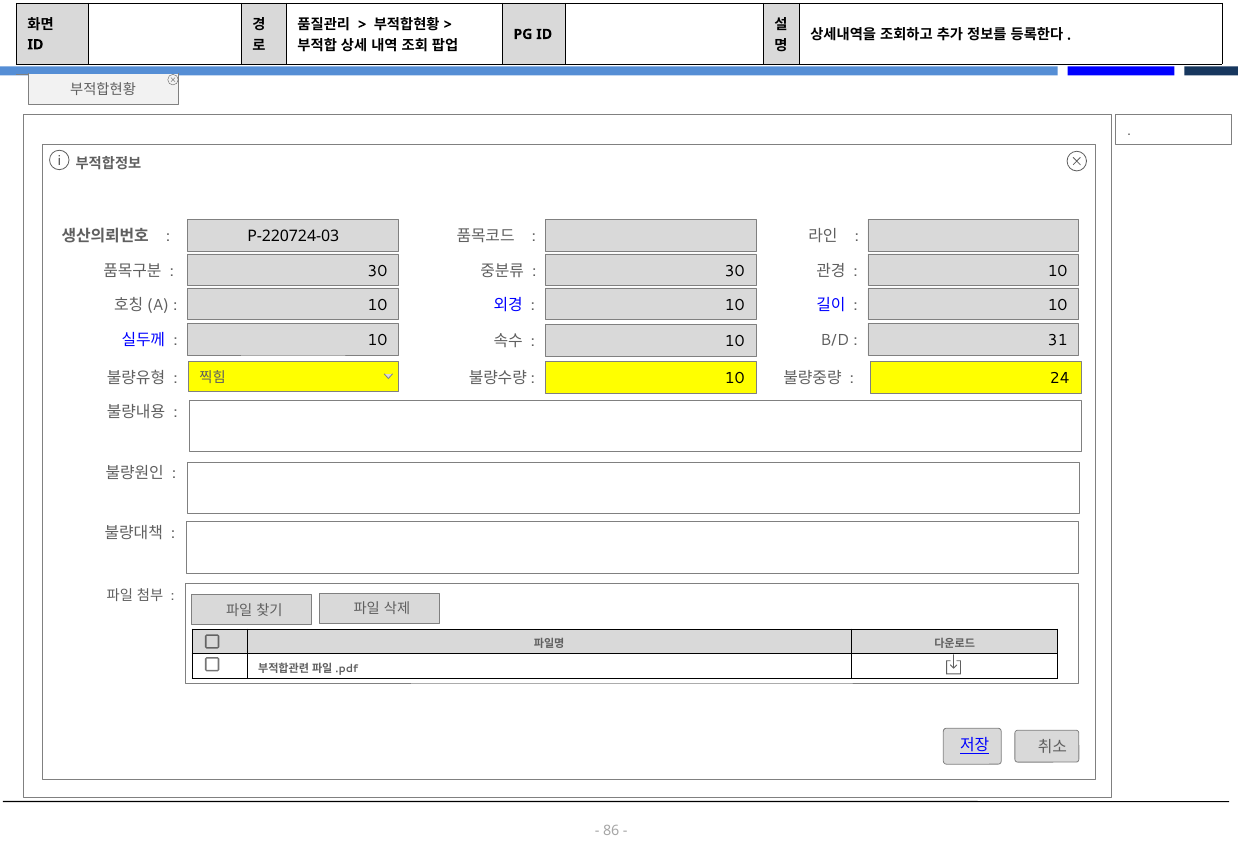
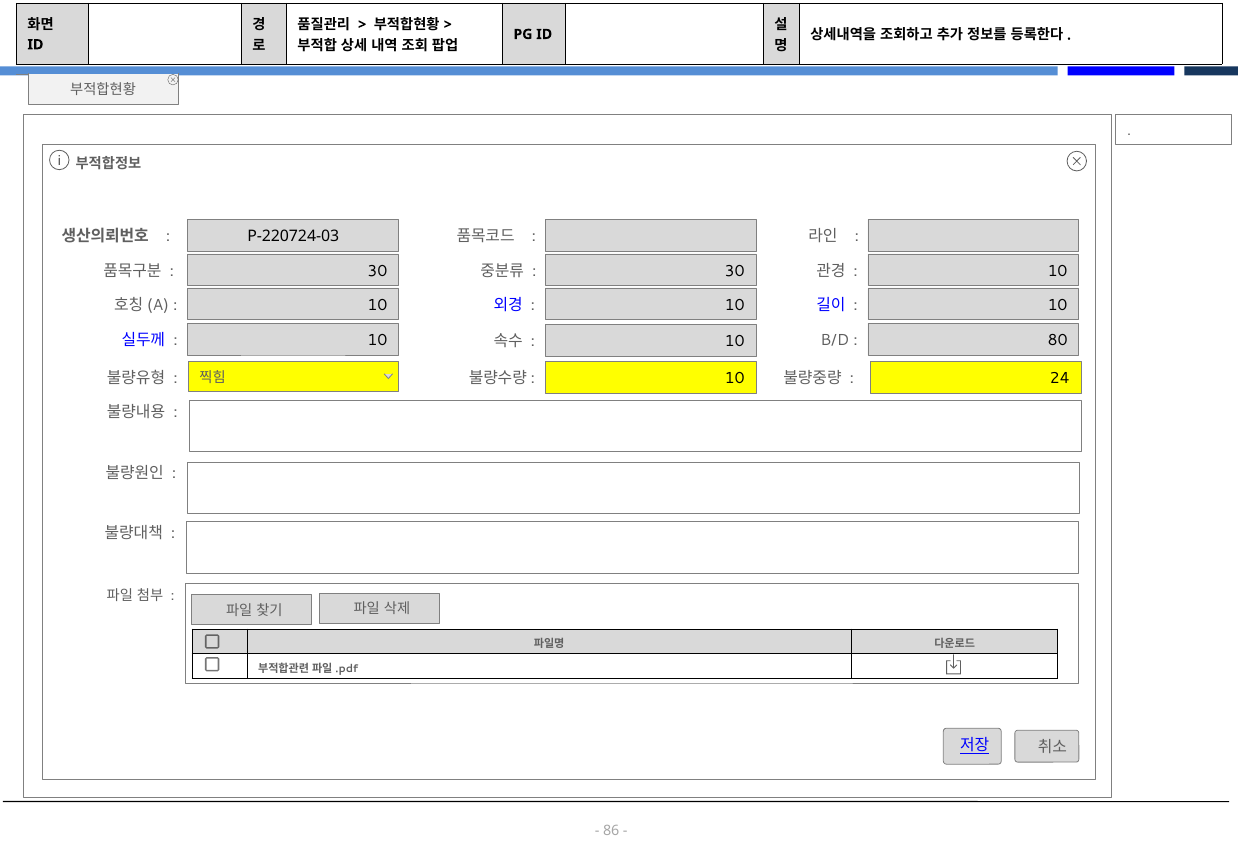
31: 31 -> 80 (1058, 340)
